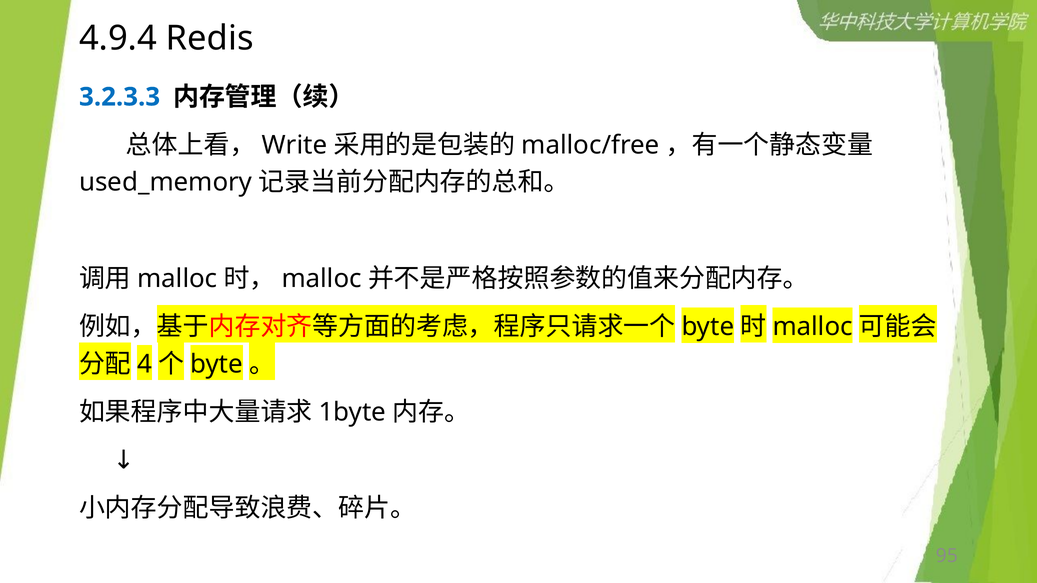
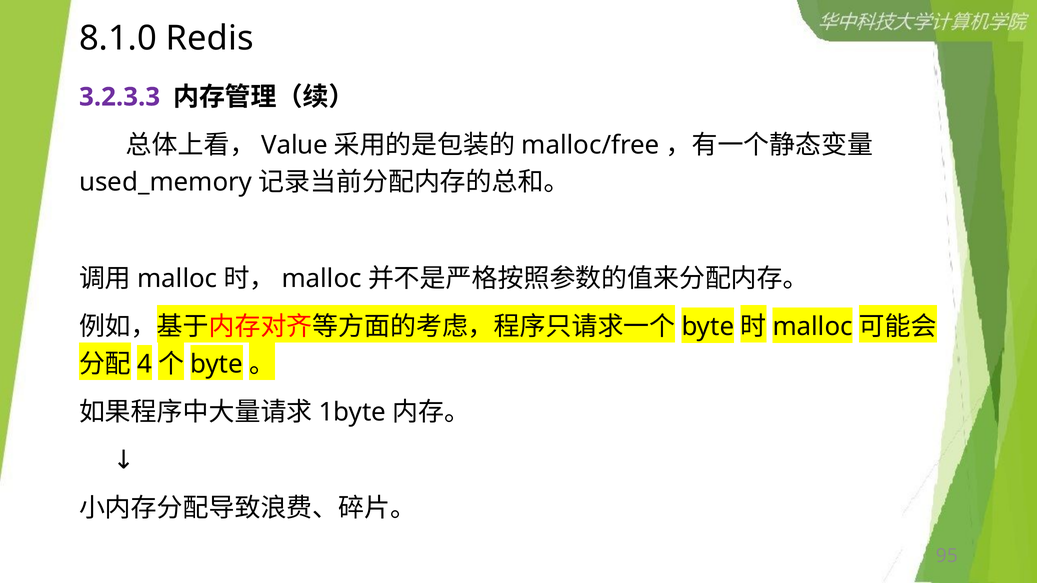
4.9.4: 4.9.4 -> 8.1.0 (118, 38)
3.2.3.3 colour: blue -> purple (120, 97)
Write: Write -> Value (295, 145)
